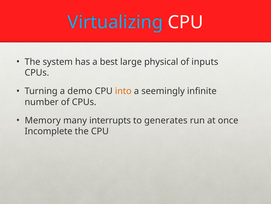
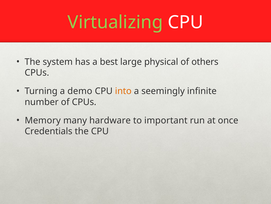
Virtualizing colour: light blue -> light green (115, 22)
inputs: inputs -> others (205, 62)
interrupts: interrupts -> hardware (110, 120)
generates: generates -> important (166, 120)
Incomplete: Incomplete -> Credentials (49, 131)
